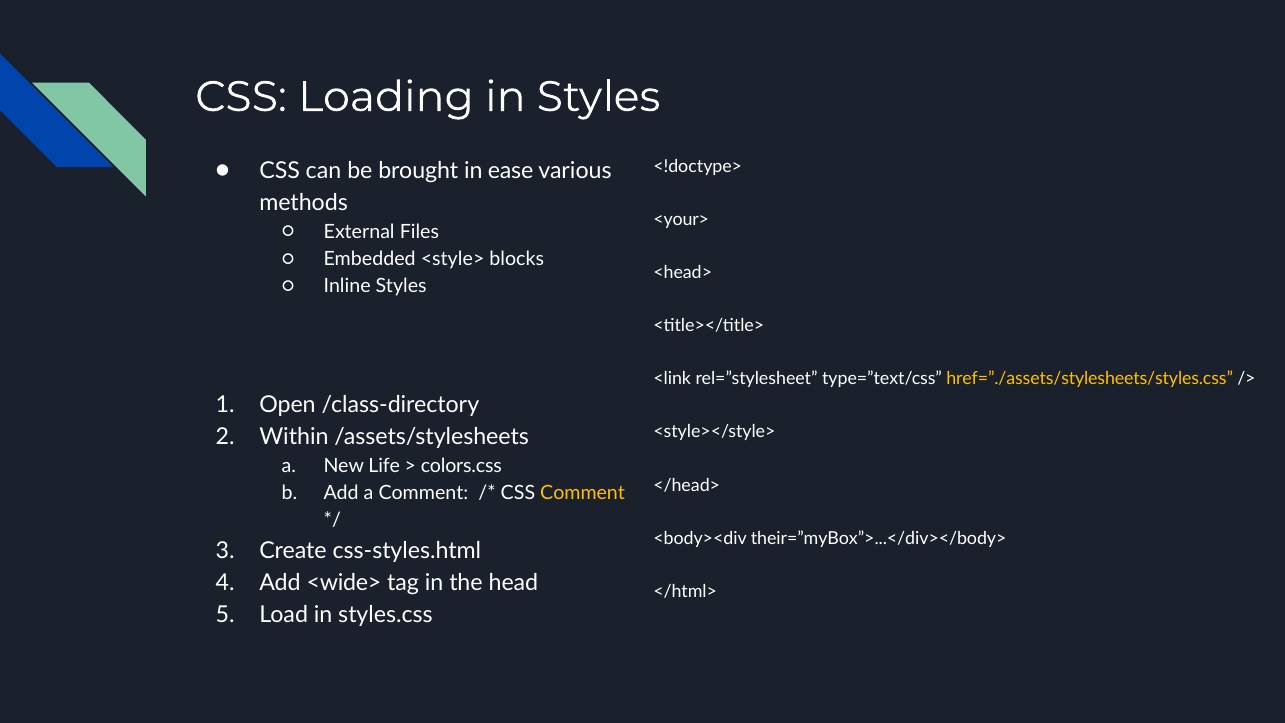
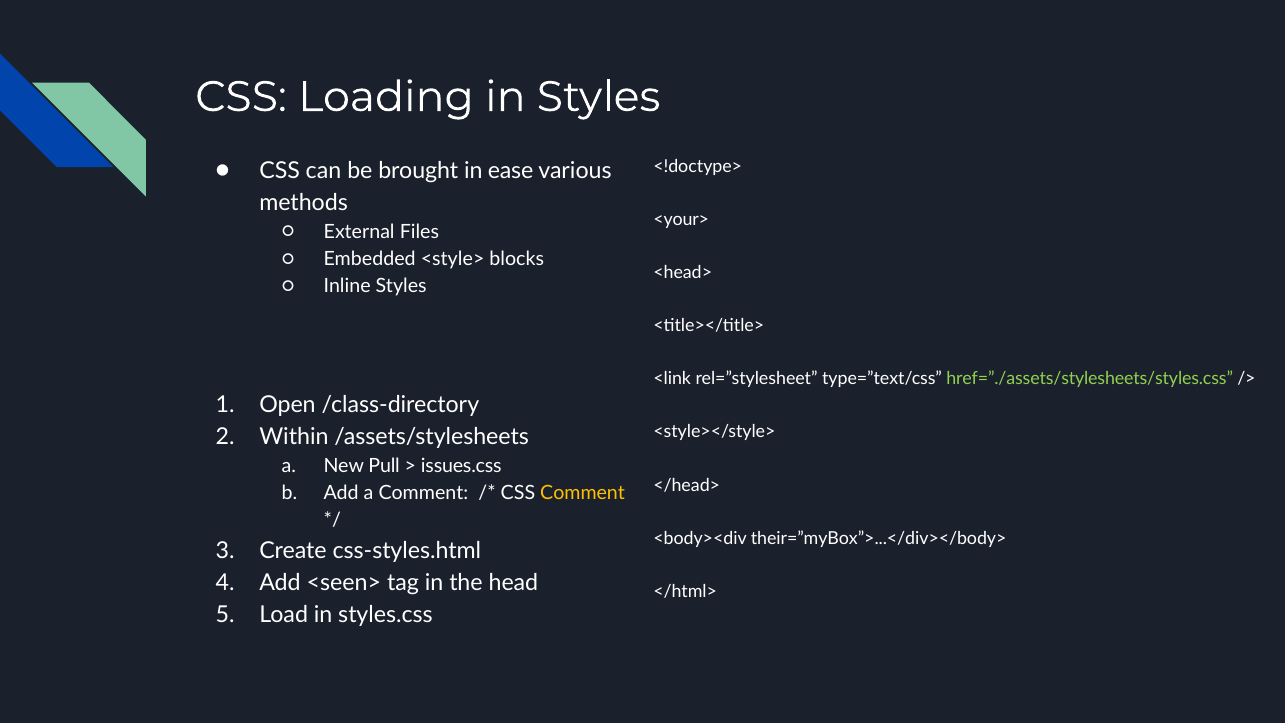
href=”./assets/stylesheets/styles.css colour: yellow -> light green (1090, 379)
Life: Life -> Pull (384, 466)
colors.css: colors.css -> issues.css (461, 466)
<wide>: <wide> -> <seen> (344, 582)
